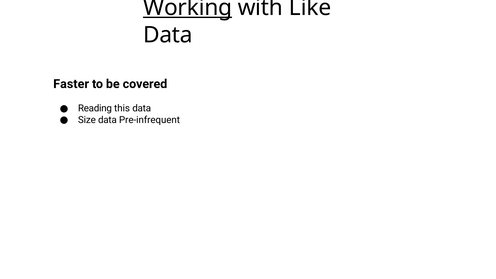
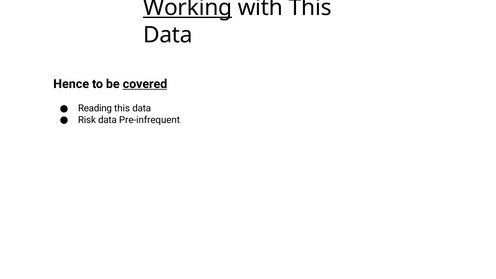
with Like: Like -> This (310, 8)
Faster: Faster -> Hence (71, 84)
covered underline: none -> present (145, 84)
Size: Size -> Risk (87, 120)
